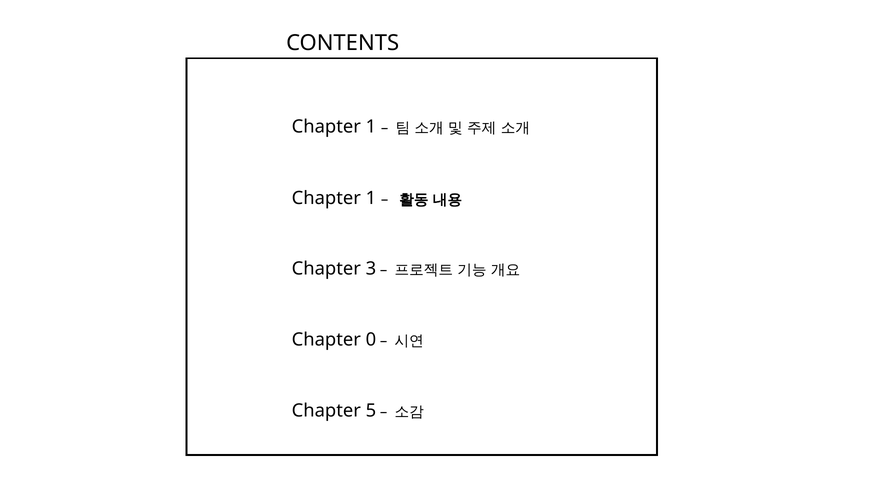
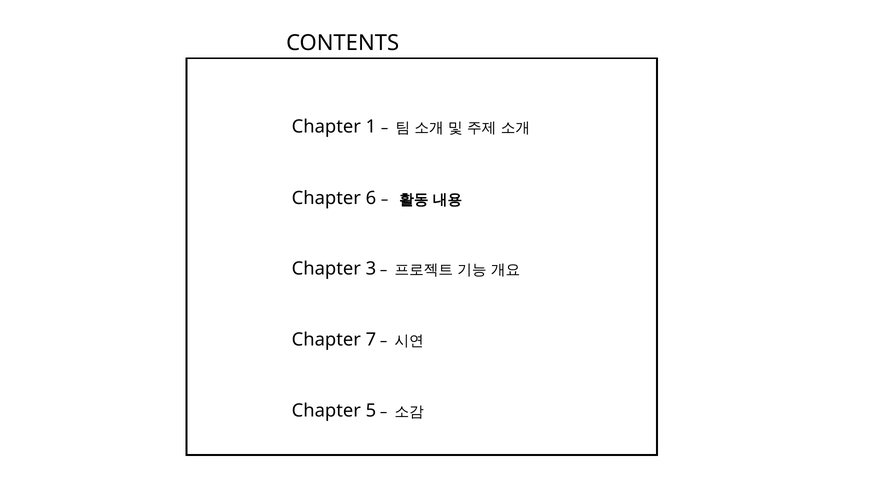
1: 1 -> 6 (371, 199)
0: 0 -> 7 (371, 340)
